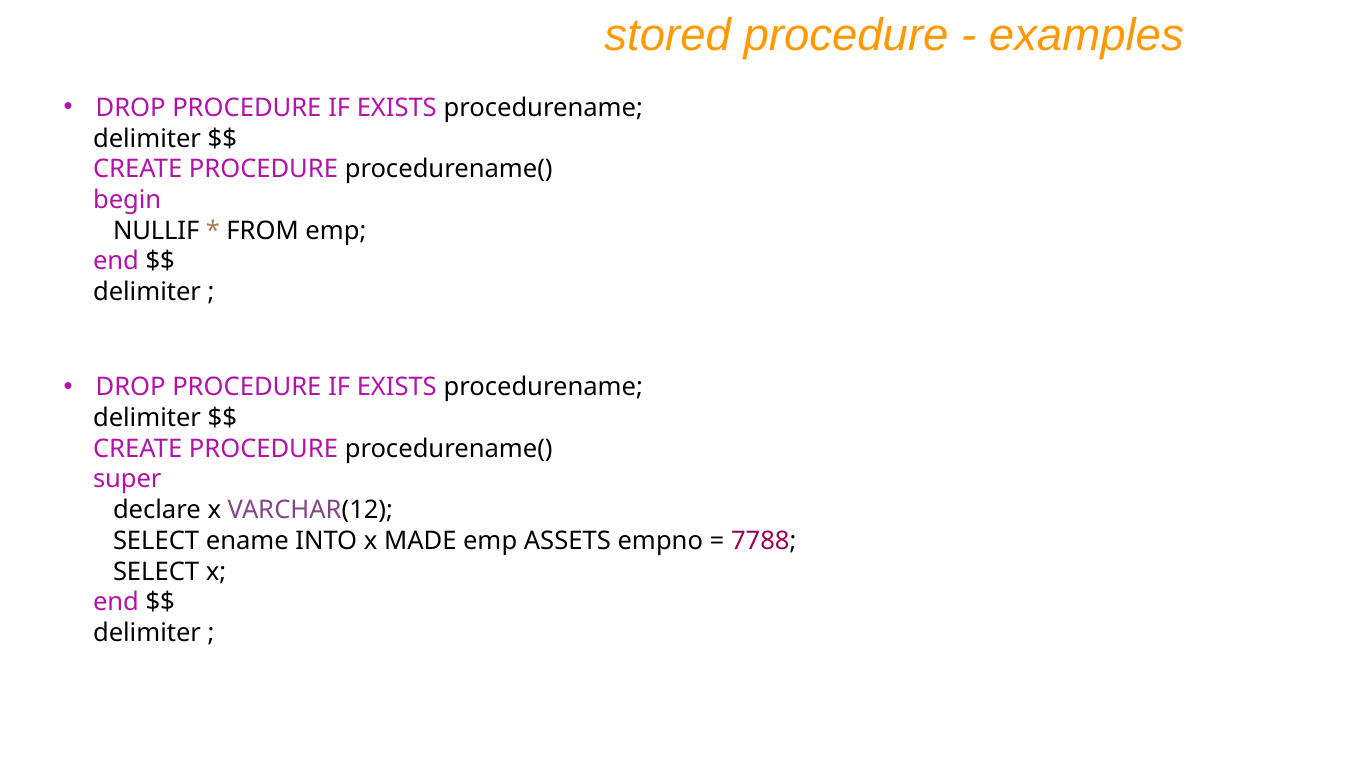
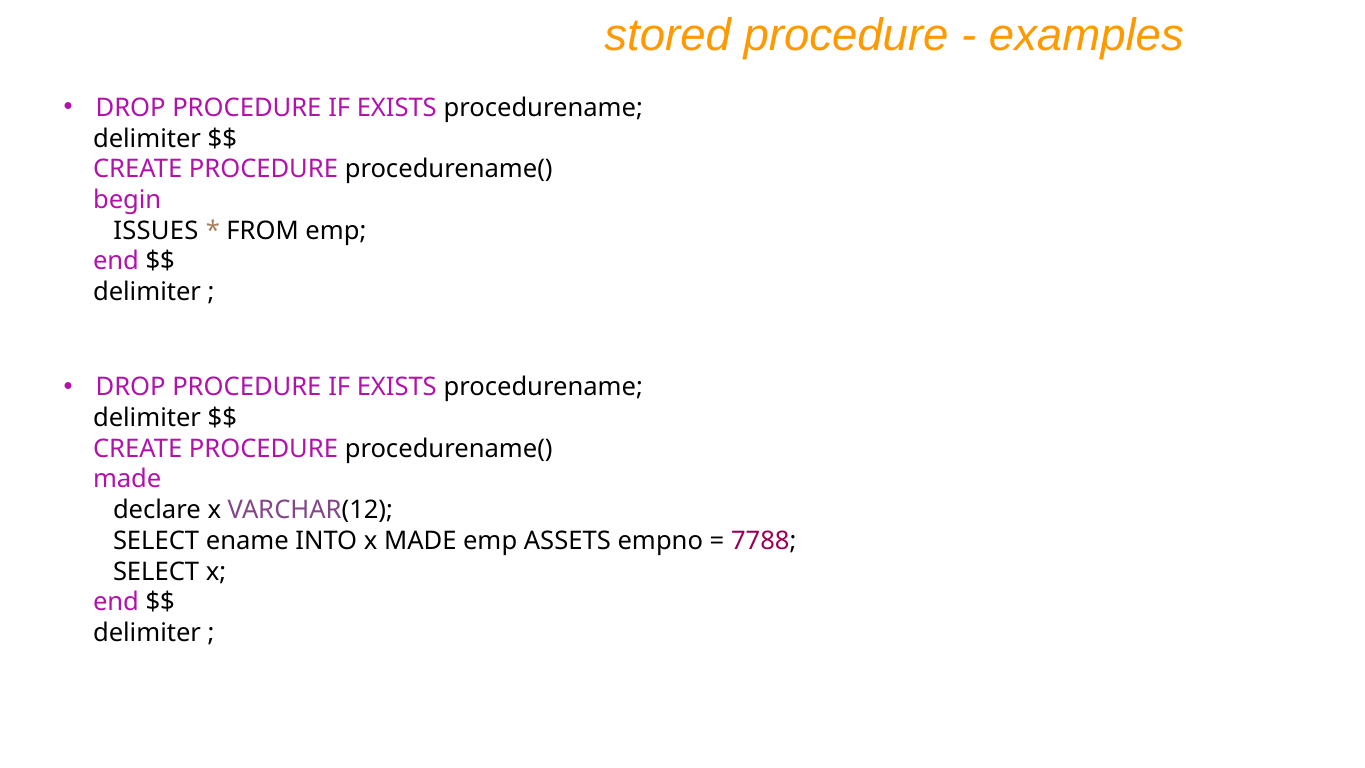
NULLIF: NULLIF -> ISSUES (156, 231)
super: super -> made (127, 479)
